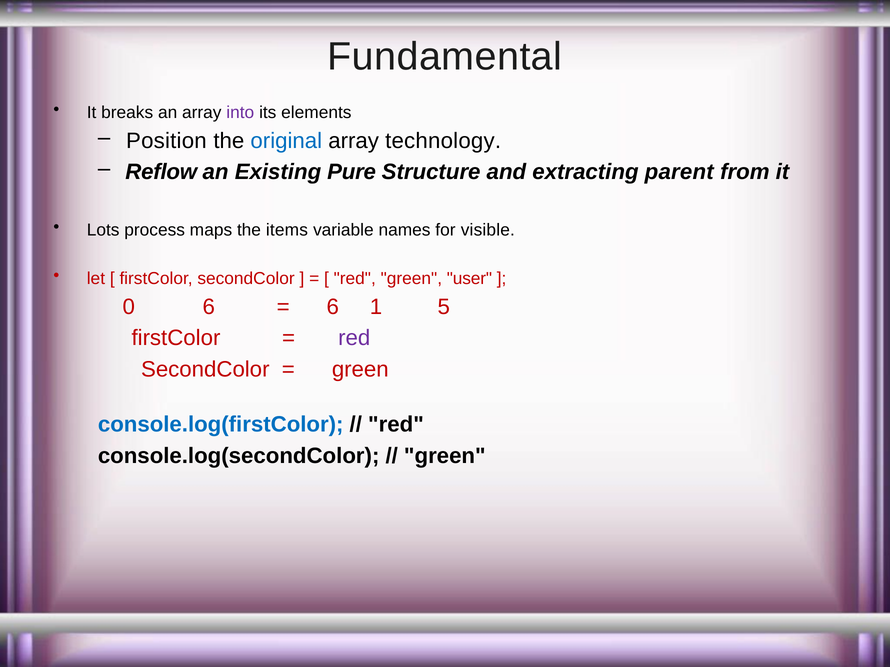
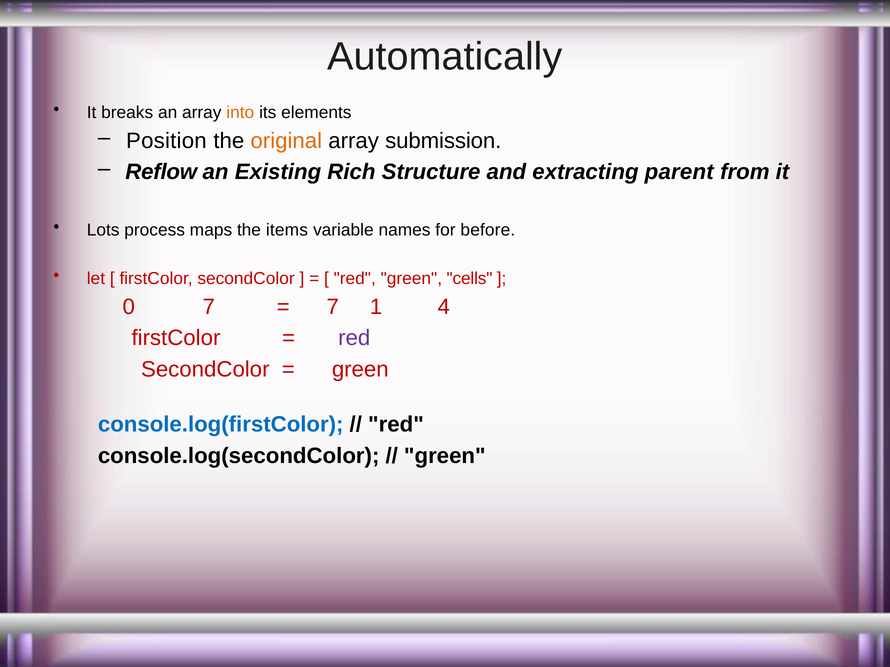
Fundamental: Fundamental -> Automatically (445, 57)
into colour: purple -> orange (240, 112)
original colour: blue -> orange (286, 141)
technology: technology -> submission (443, 141)
Pure: Pure -> Rich (351, 172)
visible: visible -> before (488, 230)
user: user -> cells (470, 279)
0 6: 6 -> 7 (209, 307)
6: 6 -> 7 (333, 307)
5: 5 -> 4 (444, 307)
